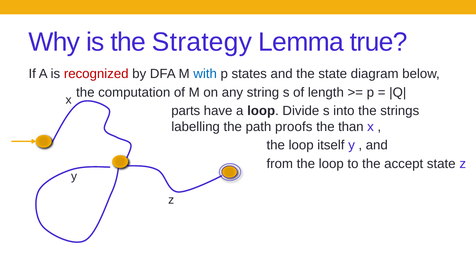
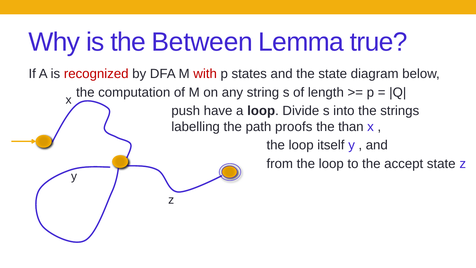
Strategy: Strategy -> Between (202, 42)
with colour: blue -> red (205, 74)
parts: parts -> push (186, 111)
